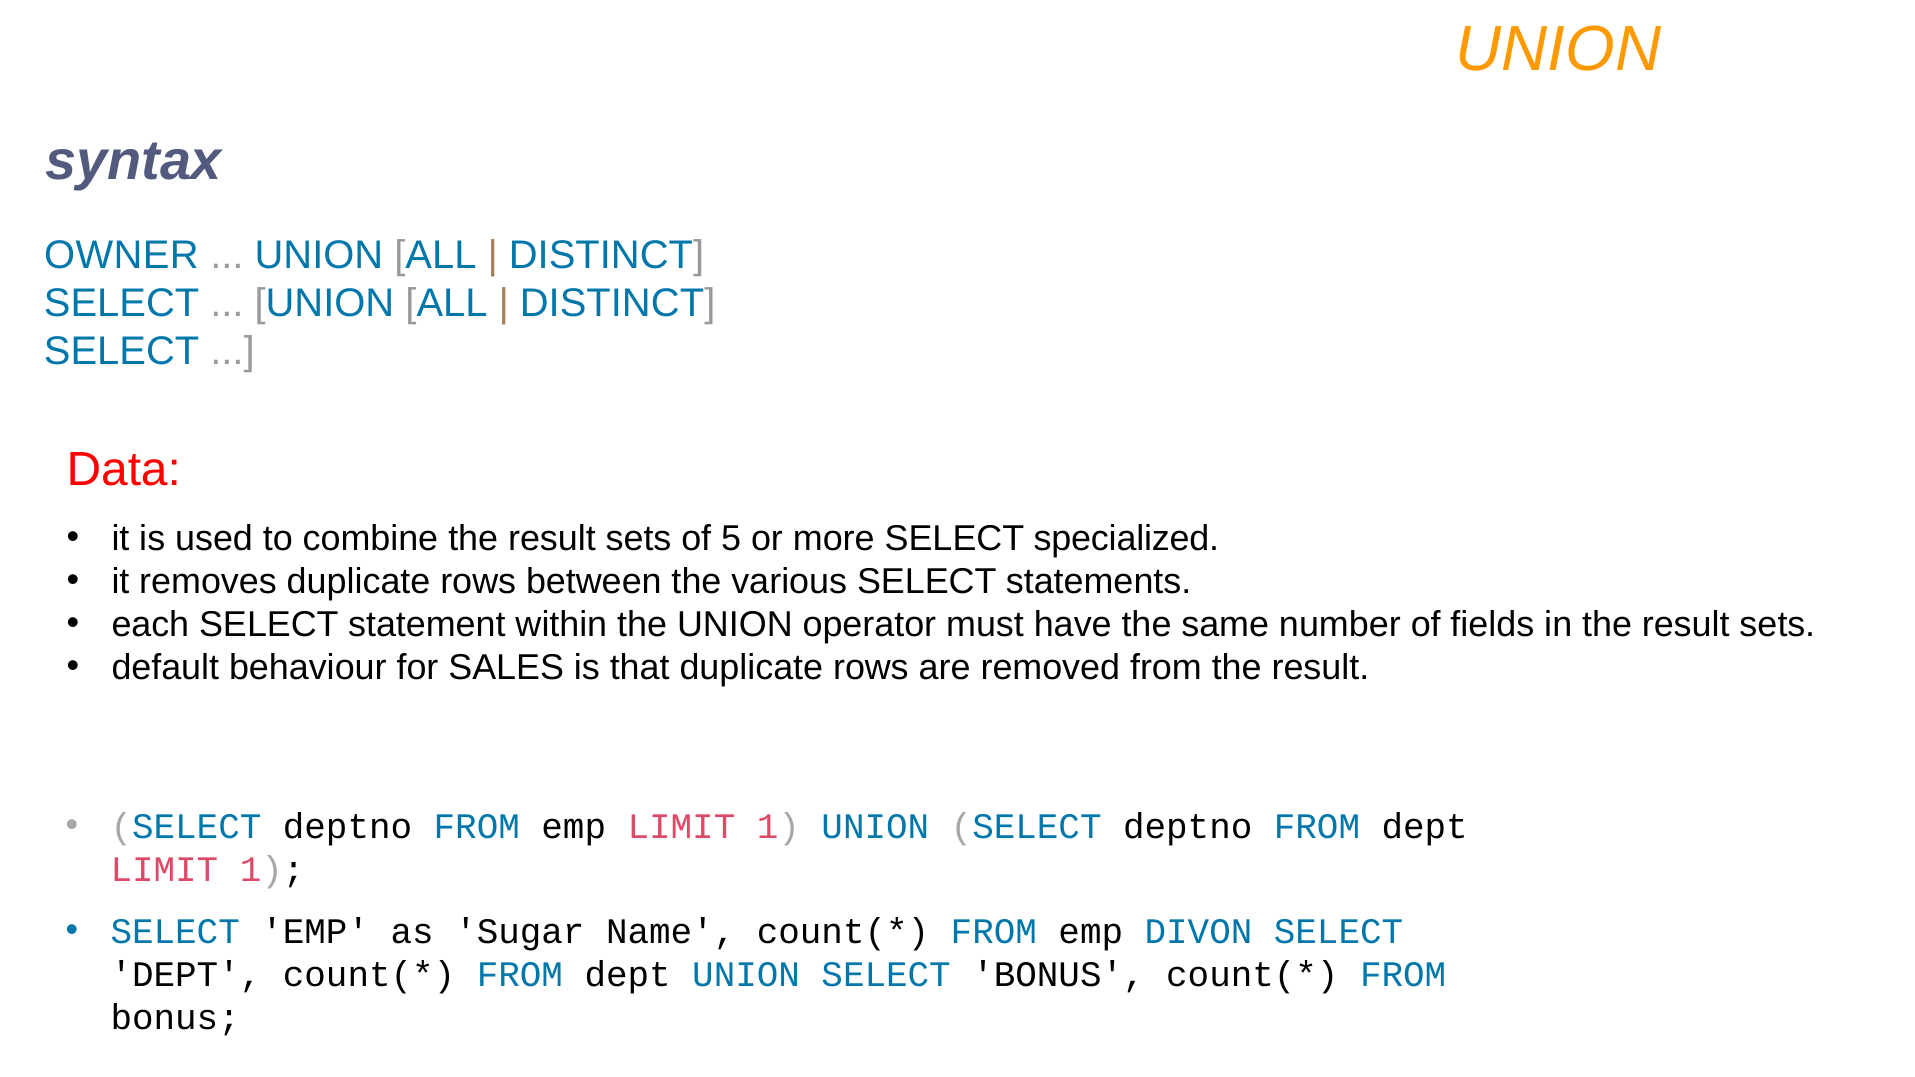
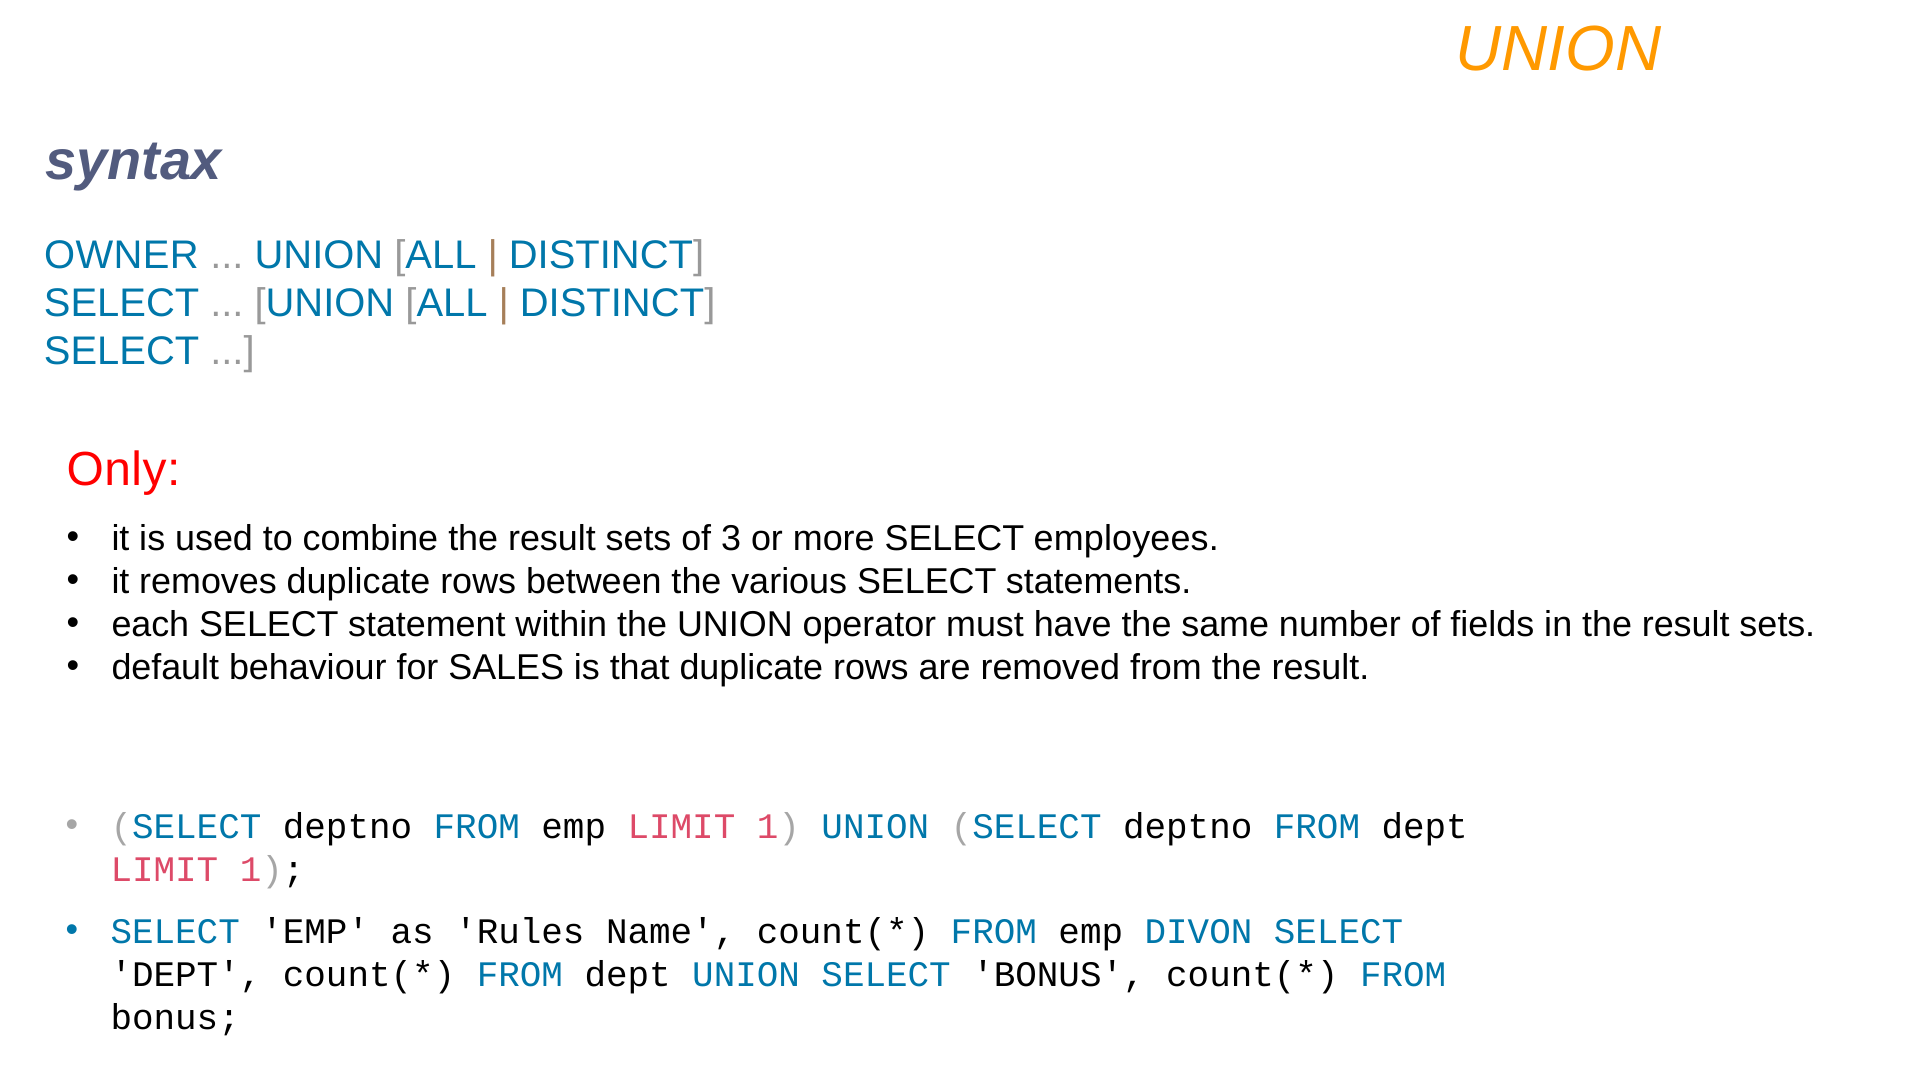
Data: Data -> Only (123, 470)
5: 5 -> 3 (731, 539)
specialized: specialized -> employees (1126, 539)
Sugar: Sugar -> Rules (520, 932)
